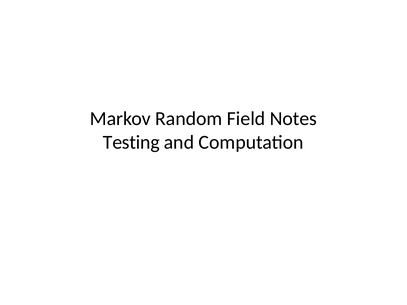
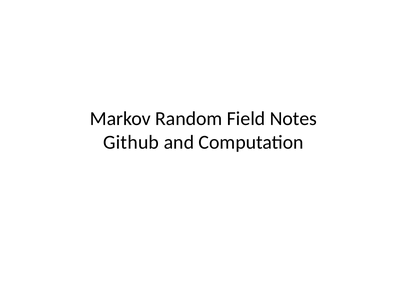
Testing: Testing -> Github (131, 142)
